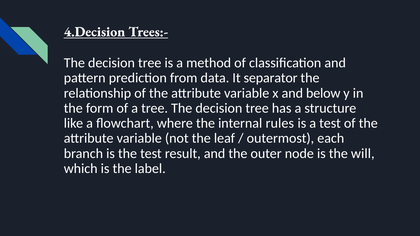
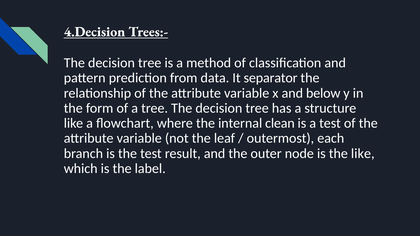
rules: rules -> clean (280, 123)
the will: will -> like (363, 154)
